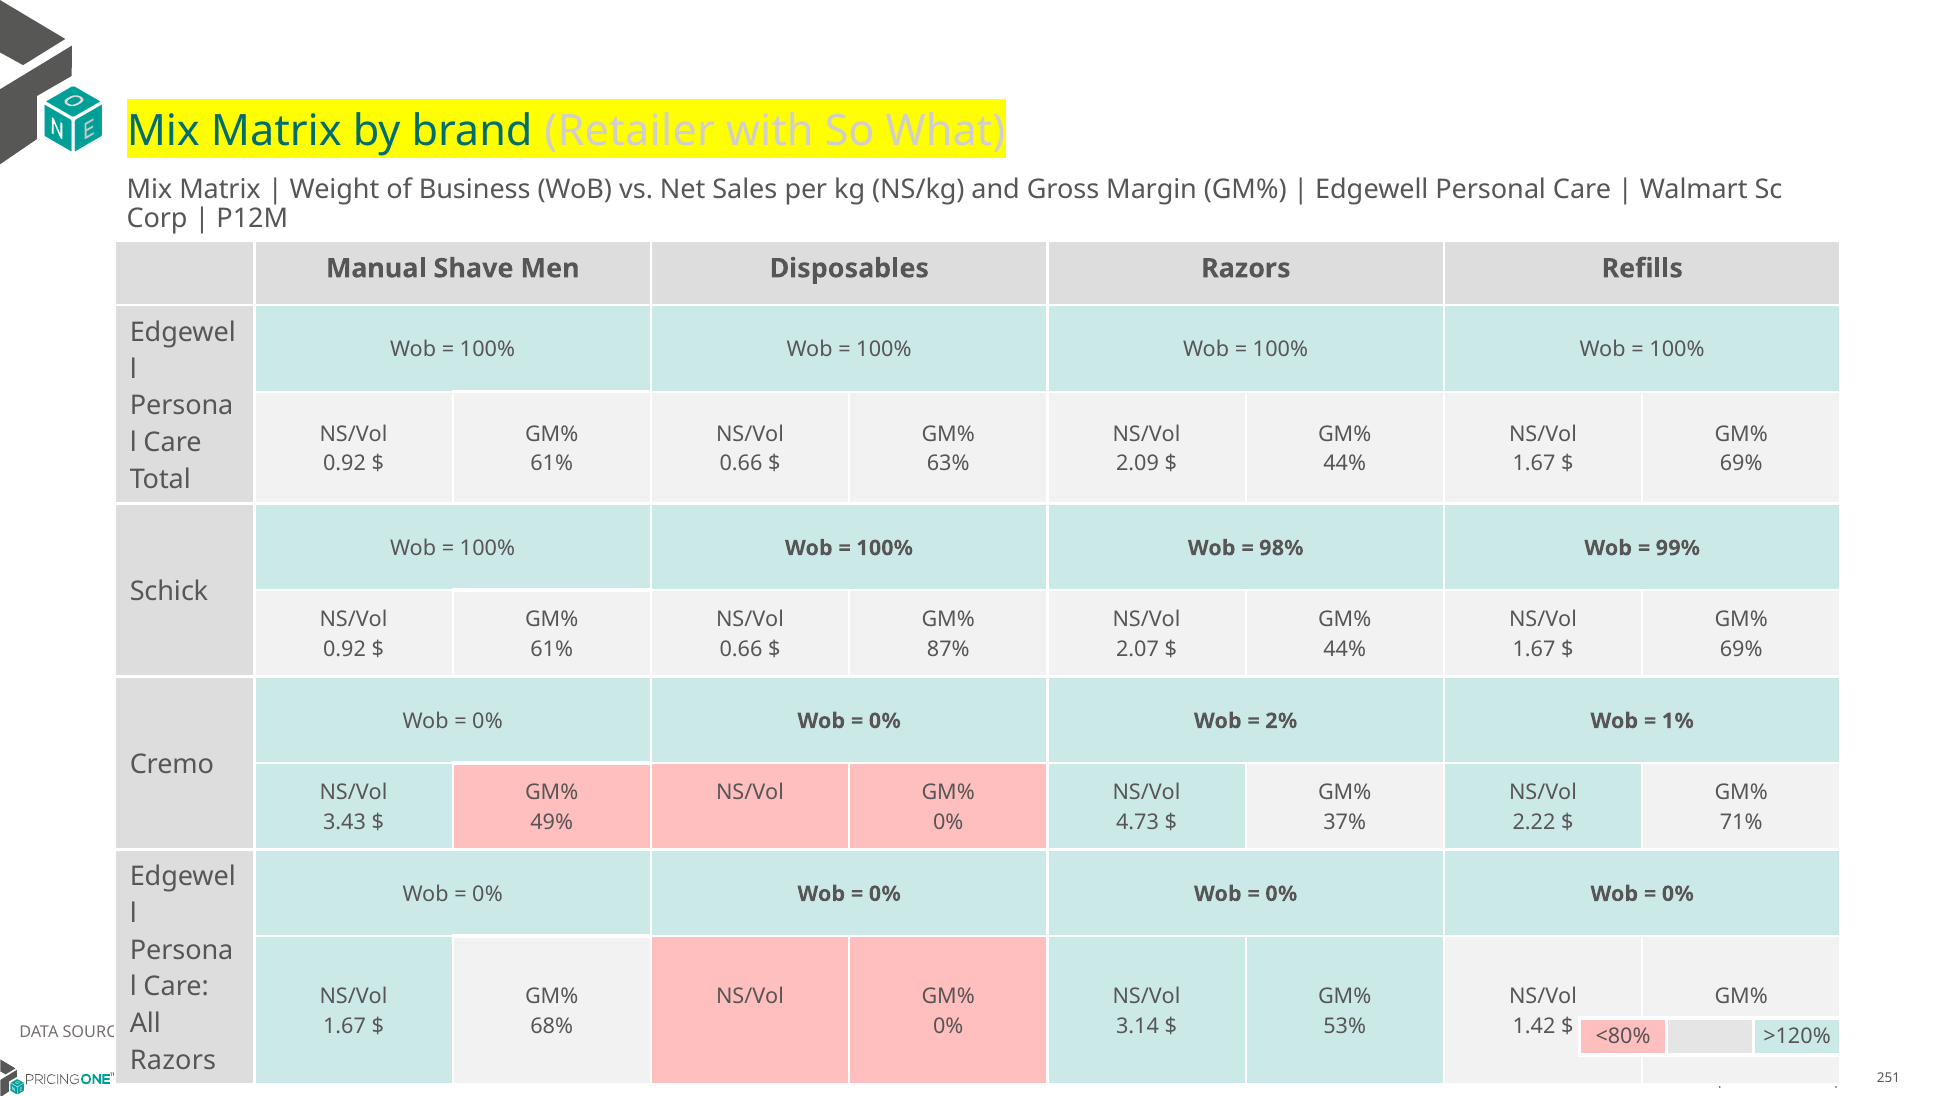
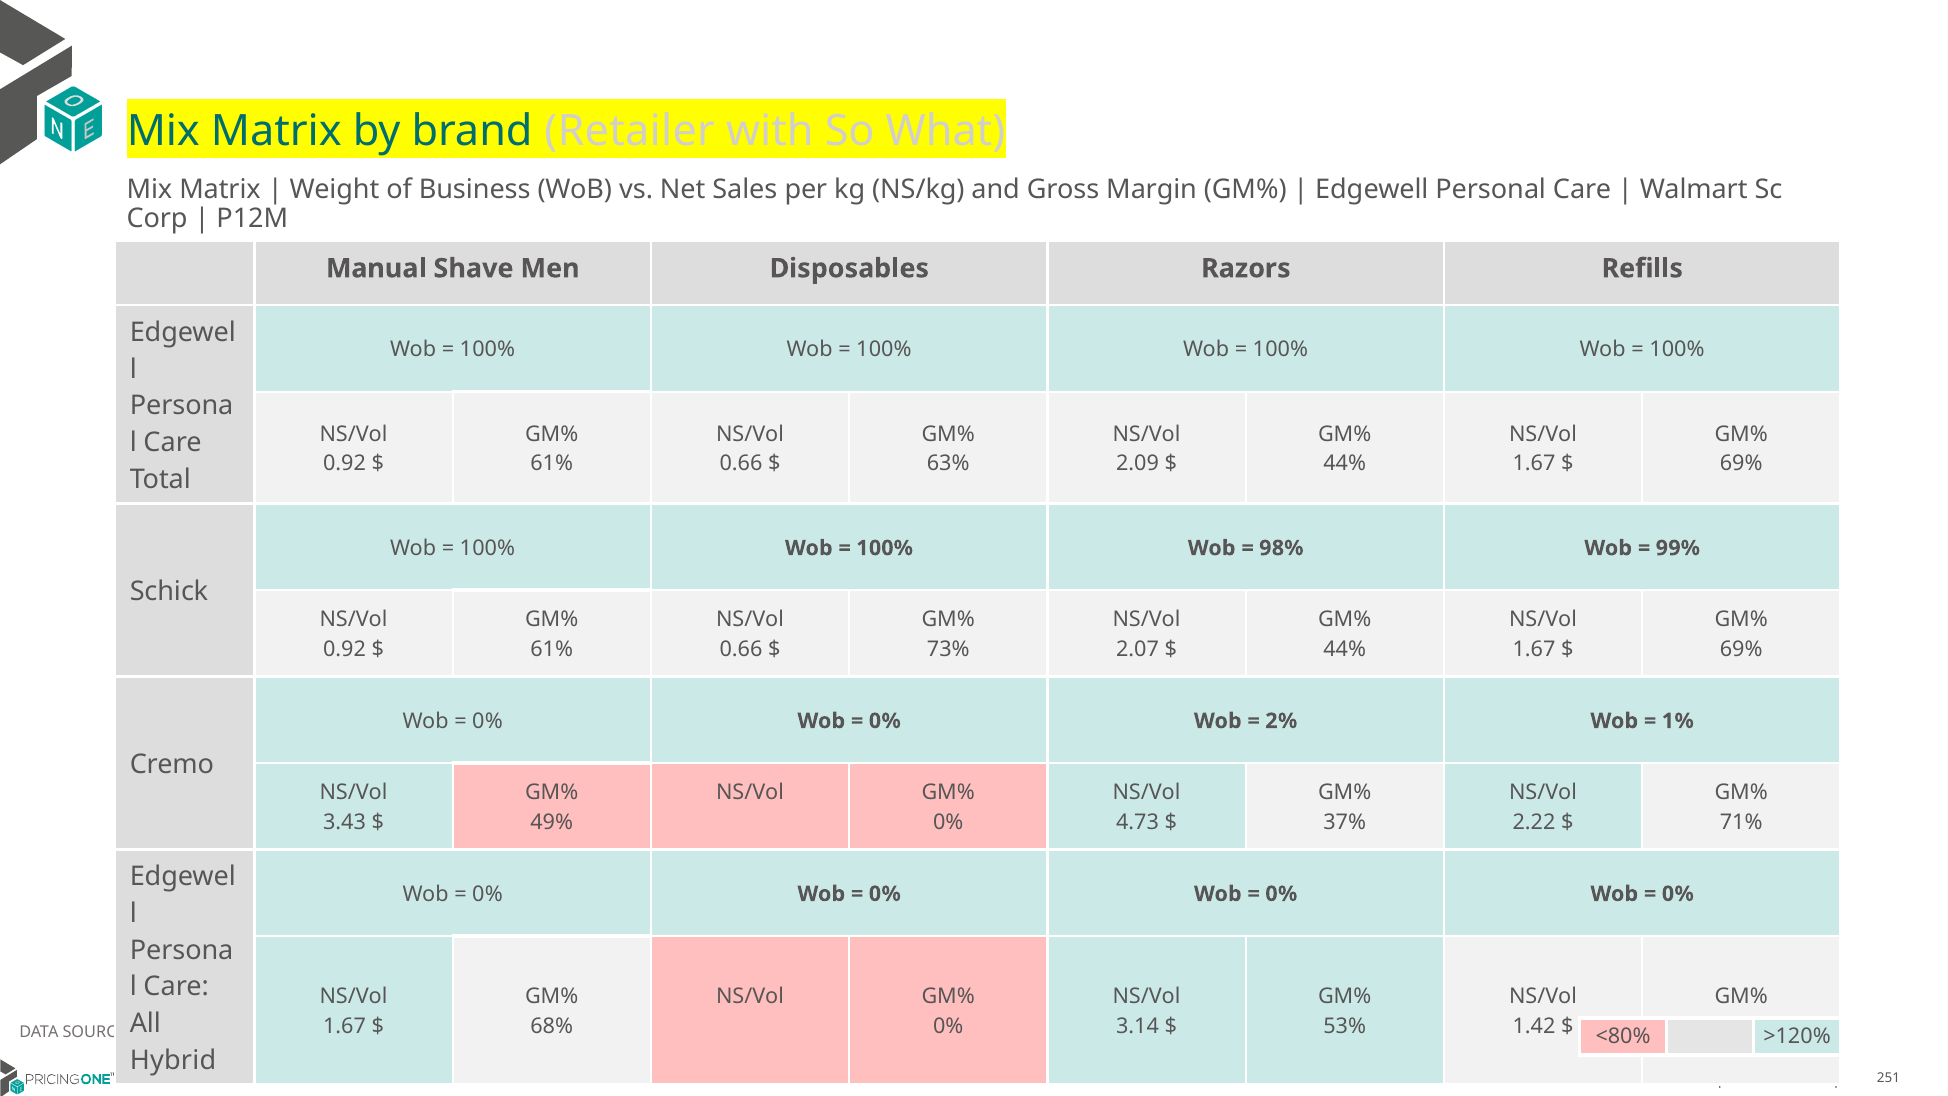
87%: 87% -> 73% (948, 649)
Razors: Razors -> Hybrid (173, 1060)
